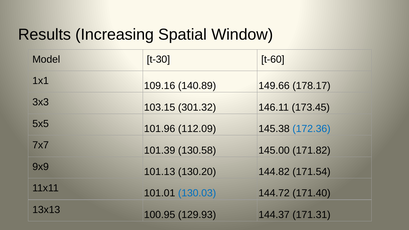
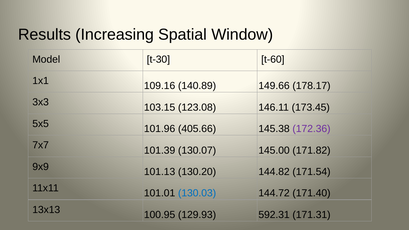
301.32: 301.32 -> 123.08 (197, 107)
112.09: 112.09 -> 405.66 (197, 129)
172.36 colour: blue -> purple (312, 129)
130.58: 130.58 -> 130.07 (197, 150)
144.37: 144.37 -> 592.31 (274, 215)
